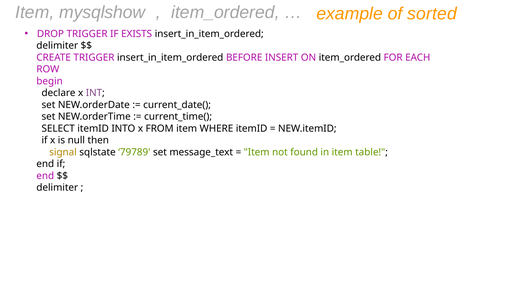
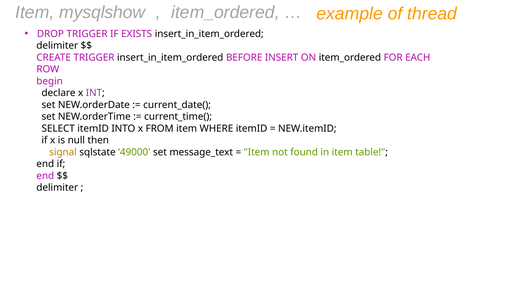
sorted: sorted -> thread (432, 14)
79789: 79789 -> 49000 (134, 152)
